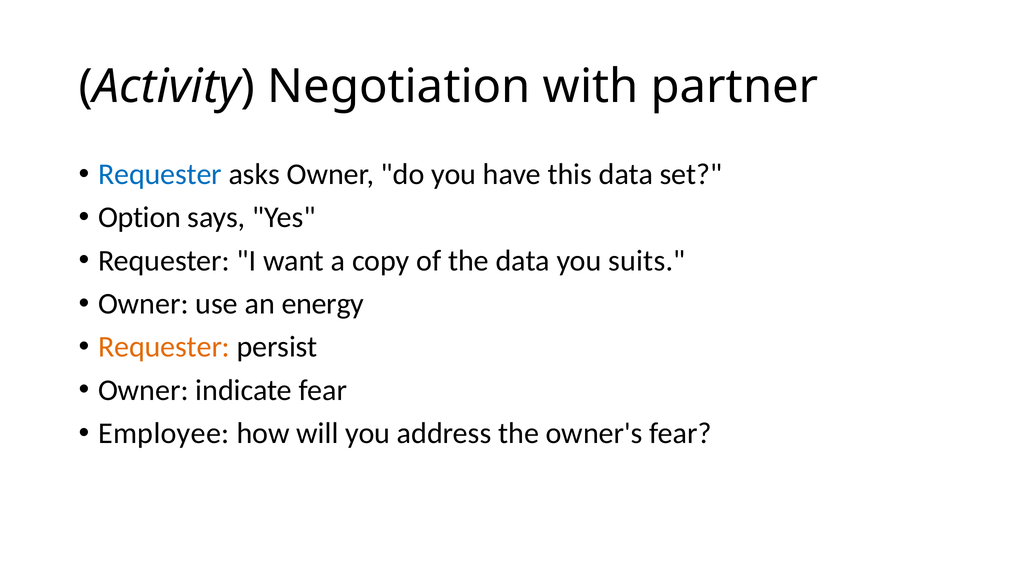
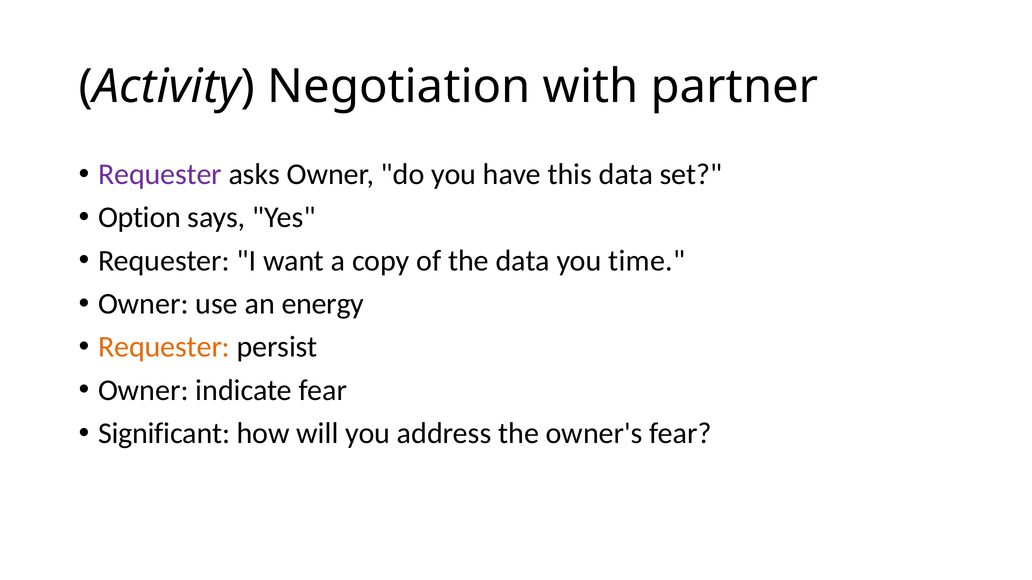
Requester colour: blue -> purple (160, 174)
suits: suits -> time (647, 261)
Employee: Employee -> Significant (164, 434)
